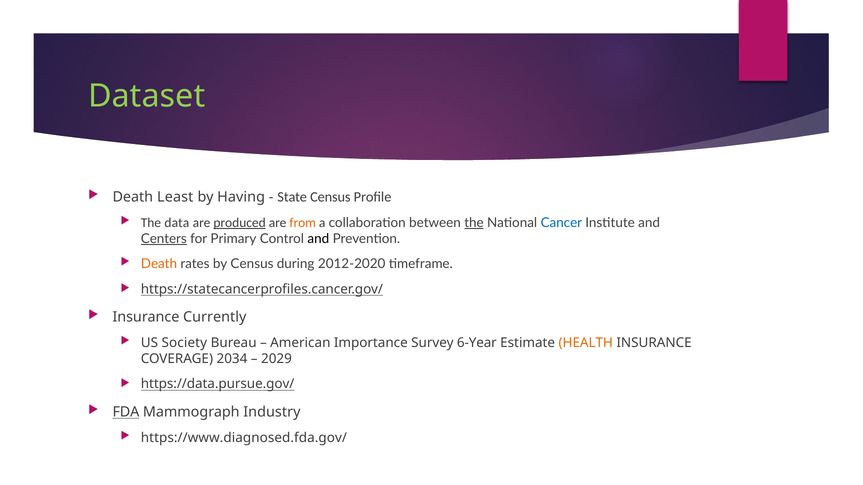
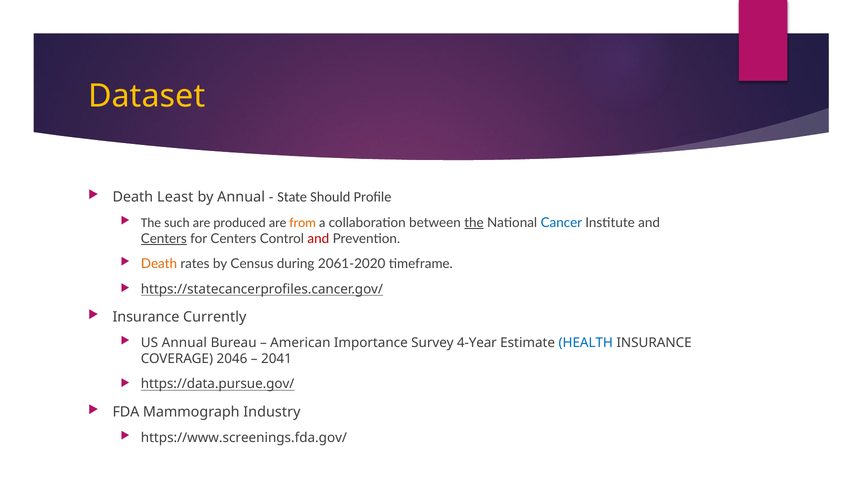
Dataset colour: light green -> yellow (147, 96)
by Having: Having -> Annual (241, 197)
State Census: Census -> Should (330, 197)
data: data -> such (177, 223)
produced underline: present -> none (240, 223)
for Primary: Primary -> Centers (233, 239)
and colour: black -> red (318, 239)
2012-2020: 2012-2020 -> 2061-2020 (352, 264)
US Society: Society -> Annual (184, 343)
6-Year: 6-Year -> 4-Year (477, 343)
HEALTH colour: orange -> blue (586, 343)
2034: 2034 -> 2046 (232, 359)
2029: 2029 -> 2041 (276, 359)
FDA underline: present -> none (126, 412)
https://www.diagnosed.fda.gov/: https://www.diagnosed.fda.gov/ -> https://www.screenings.fda.gov/ (244, 438)
